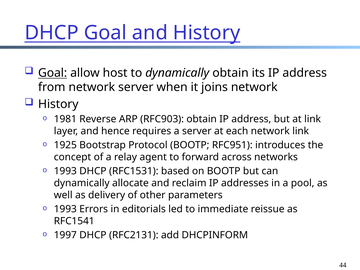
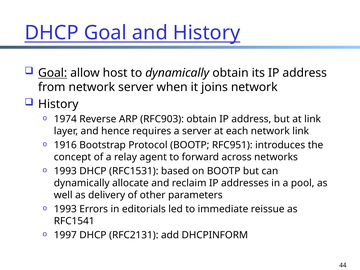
1981: 1981 -> 1974 (65, 119)
1925: 1925 -> 1916 (65, 145)
